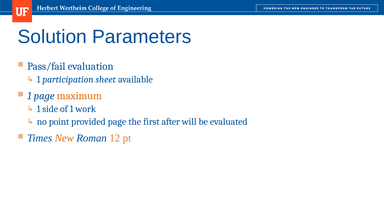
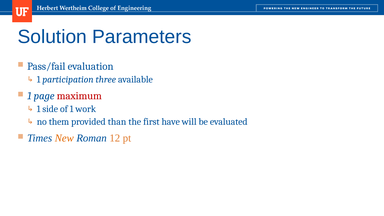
sheet: sheet -> three (106, 79)
maximum colour: orange -> red (79, 96)
point: point -> them (59, 122)
provided page: page -> than (117, 122)
after: after -> have (171, 122)
